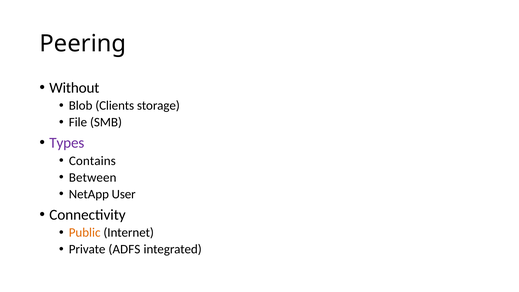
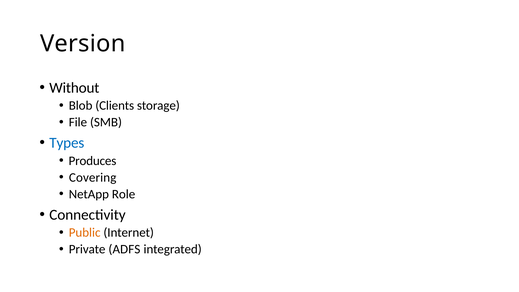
Peering: Peering -> Version (83, 44)
Types colour: purple -> blue (67, 143)
Contains: Contains -> Produces (93, 161)
Between: Between -> Covering (93, 177)
User: User -> Role (124, 194)
